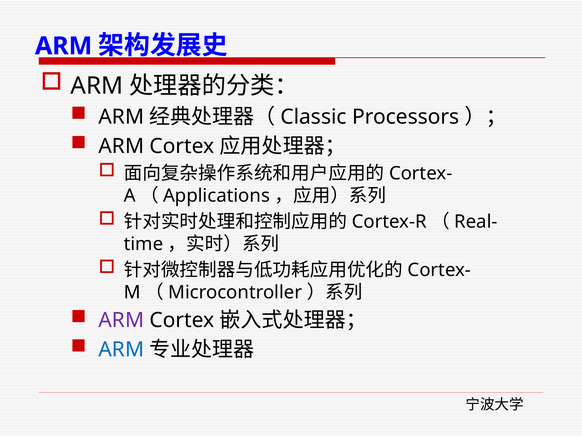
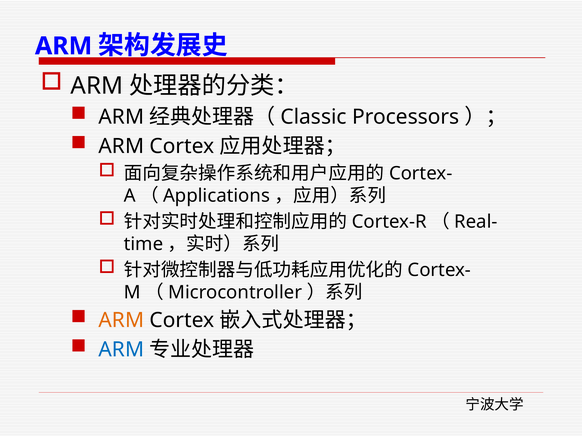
ARM colour: purple -> orange (121, 321)
